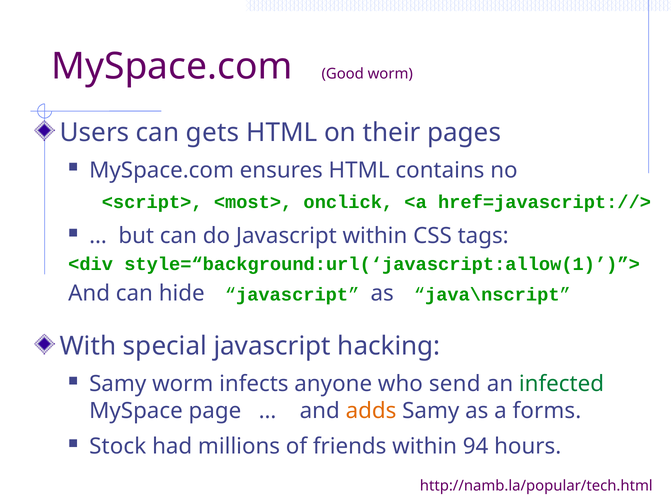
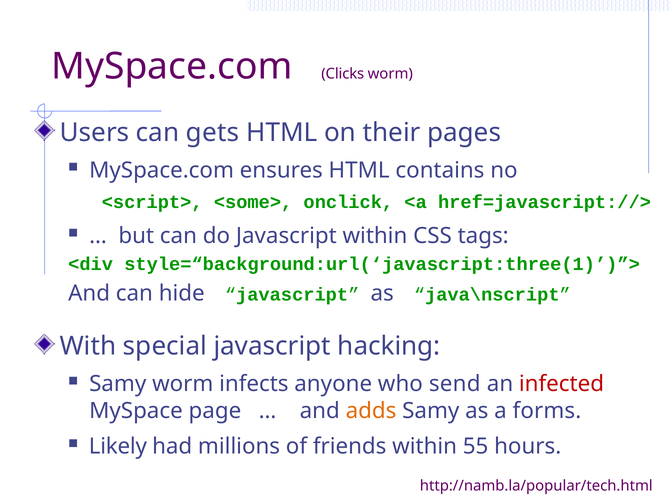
Good: Good -> Clicks (343, 74)
<most>: <most> -> <some> (253, 202)
style=“background:url(‘javascript:allow(1)’)”>: style=“background:url(‘javascript:allow(1)’)”> -> style=“background:url(‘javascript:three(1)’)”> (382, 264)
infected colour: green -> red (561, 384)
Stock: Stock -> Likely (118, 447)
94: 94 -> 55 (476, 447)
